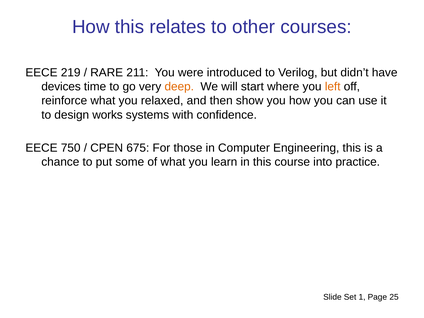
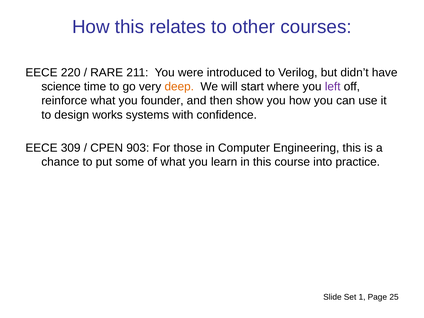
219: 219 -> 220 (71, 72)
devices: devices -> science (61, 87)
left colour: orange -> purple (333, 87)
relaxed: relaxed -> founder (162, 101)
750: 750 -> 309 (71, 148)
675: 675 -> 903 (138, 148)
